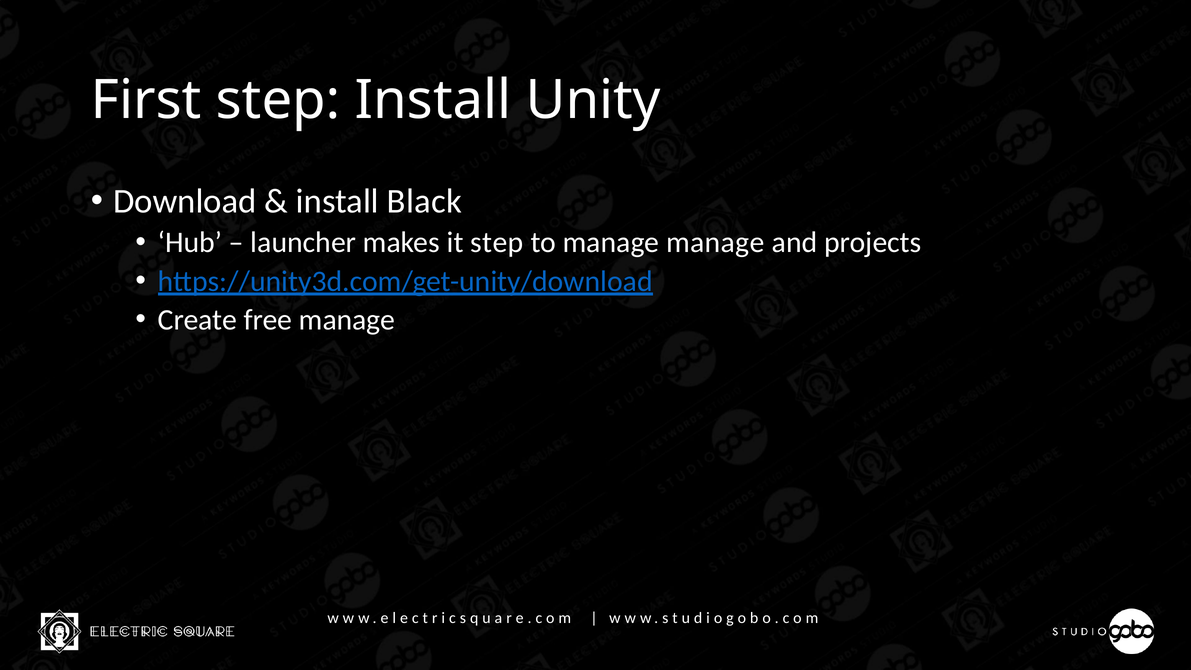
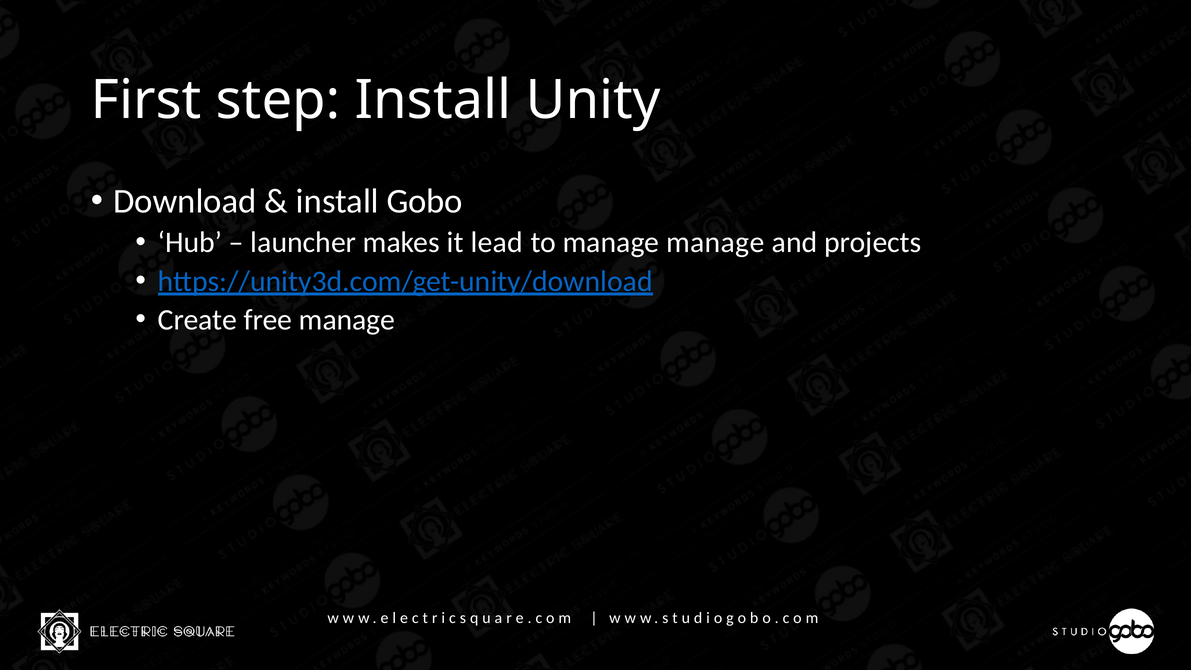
Black: Black -> Gobo (425, 201)
it step: step -> lead (497, 242)
